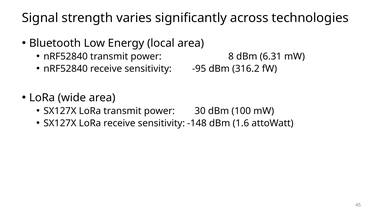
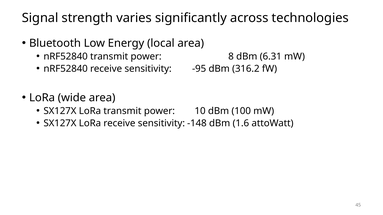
30: 30 -> 10 (200, 111)
